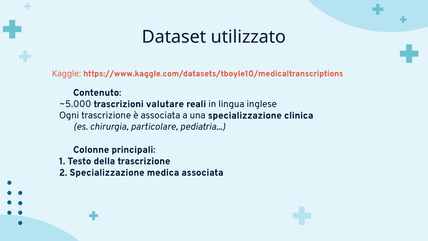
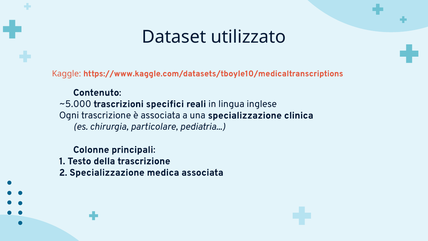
valutare: valutare -> specifici (165, 104)
